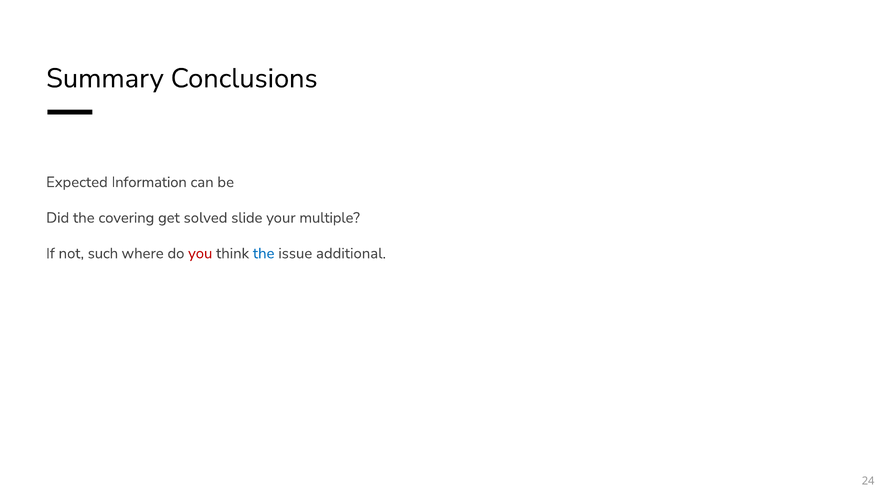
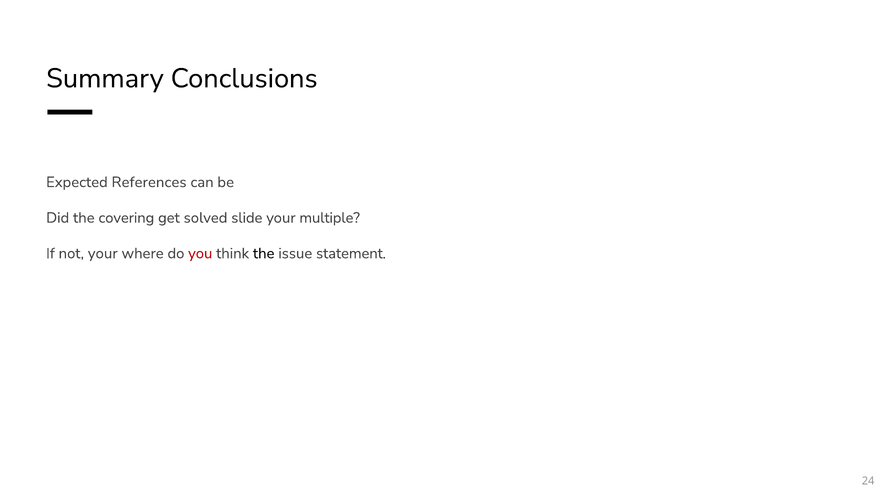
Information: Information -> References (149, 182)
not such: such -> your (103, 254)
the colour: blue -> black (264, 254)
additional: additional -> statement (351, 254)
